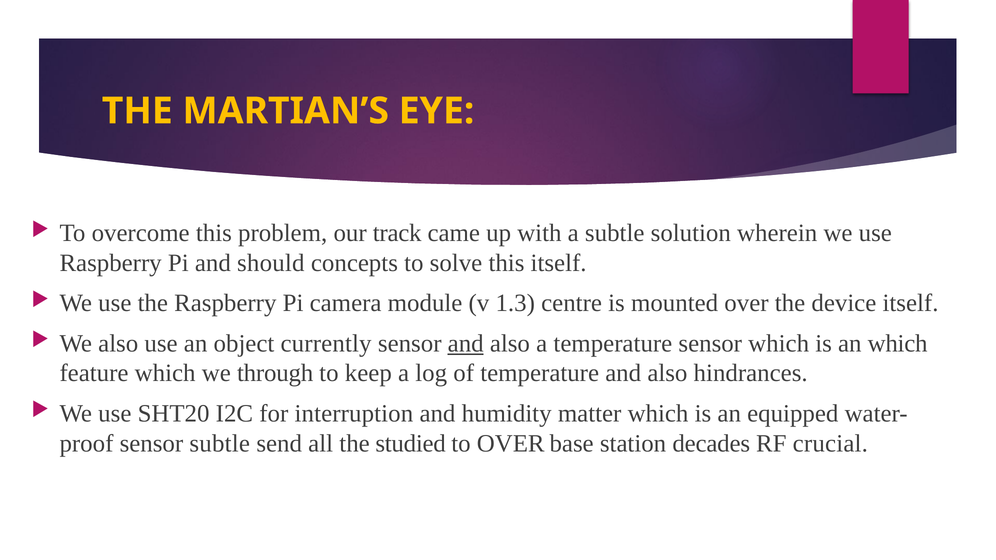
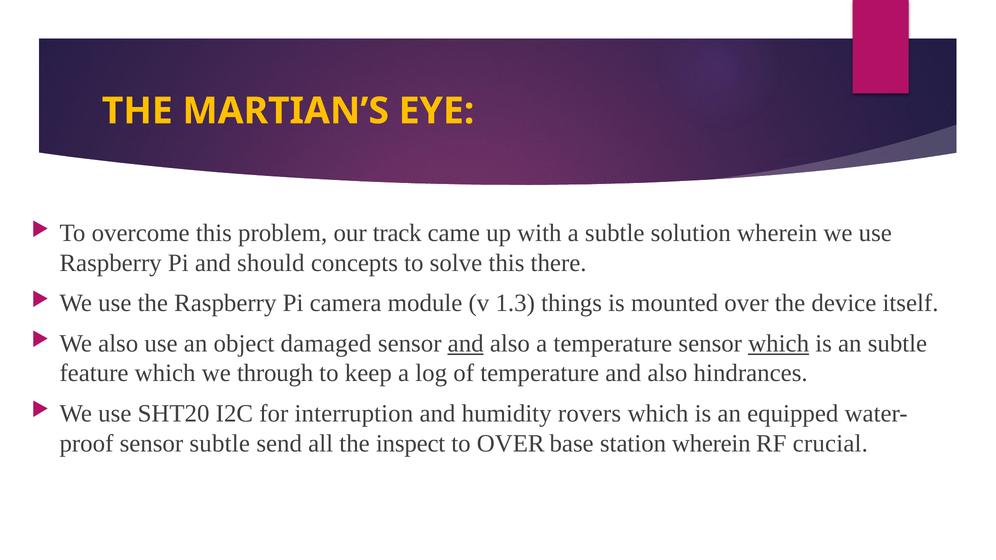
this itself: itself -> there (559, 263)
centre: centre -> things (572, 303)
currently: currently -> damaged (326, 344)
which underline: none -> present (779, 344)
an which: which -> subtle (897, 344)
matter: matter -> rovers (590, 414)
studied: studied -> inspect (411, 444)
station decades: decades -> wherein (711, 444)
